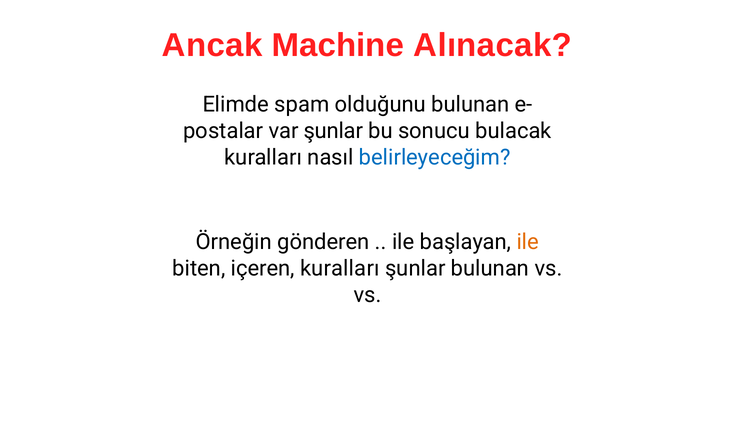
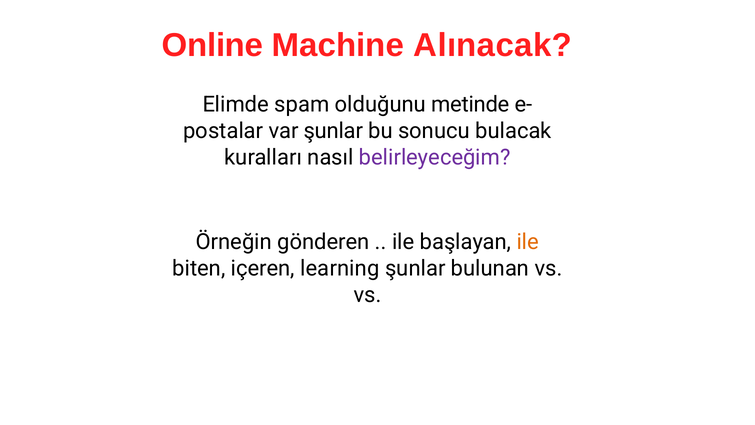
Ancak: Ancak -> Online (213, 45)
olduğunu bulunan: bulunan -> metinde (470, 105)
belirleyeceğim colour: blue -> purple (435, 158)
içeren kuralları: kuralları -> learning (340, 268)
